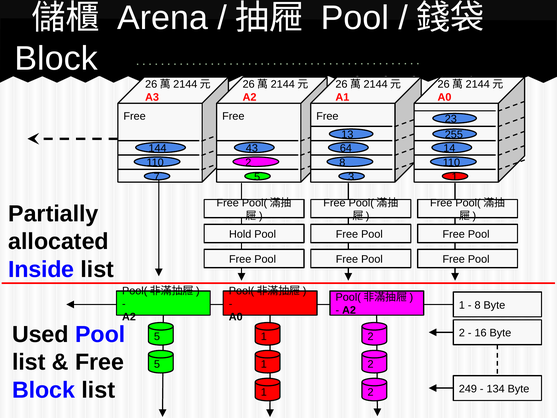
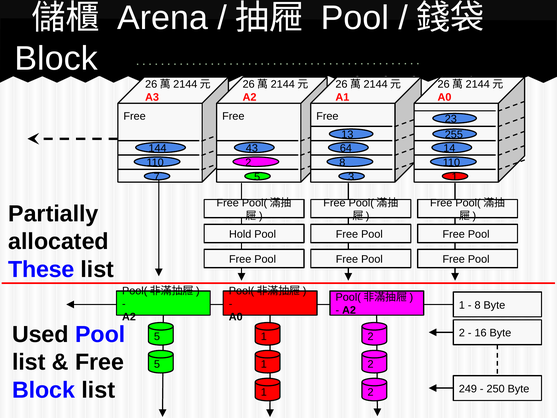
Inside: Inside -> These (41, 269)
134: 134 -> 250 (496, 389)
